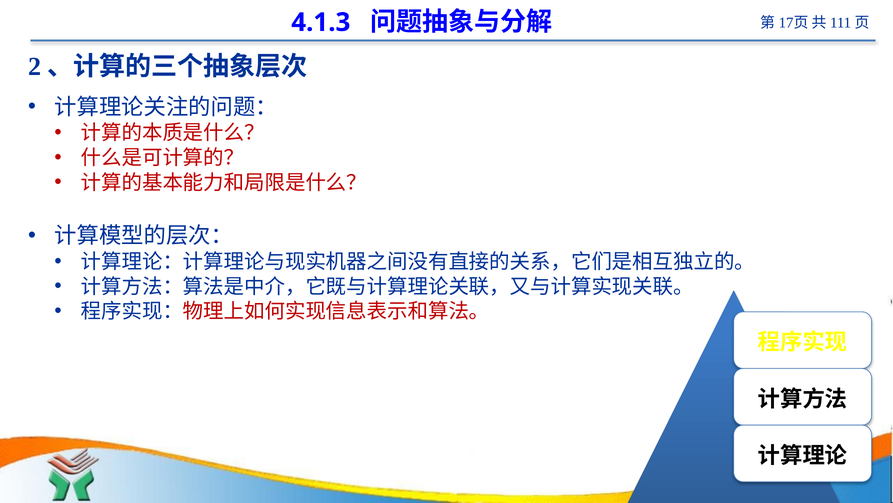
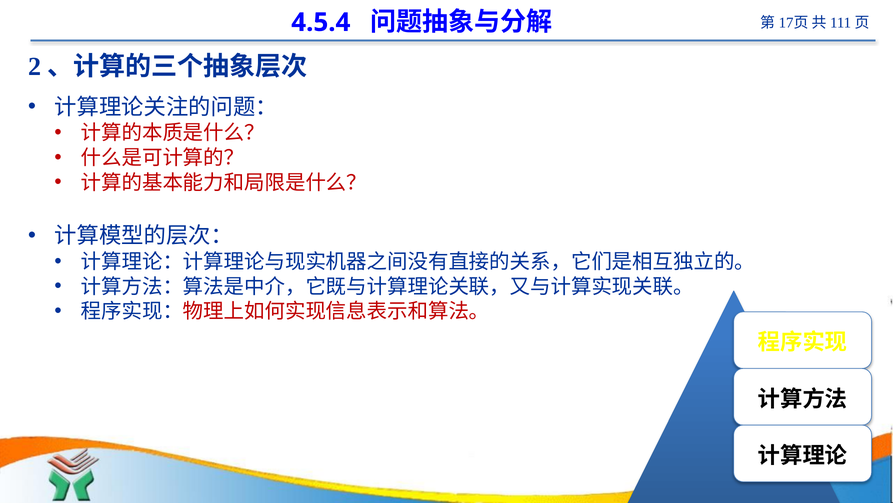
4.1.3: 4.1.3 -> 4.5.4 (321, 22)
